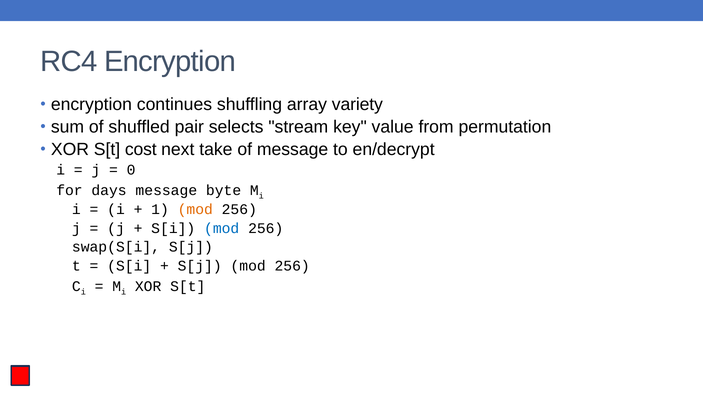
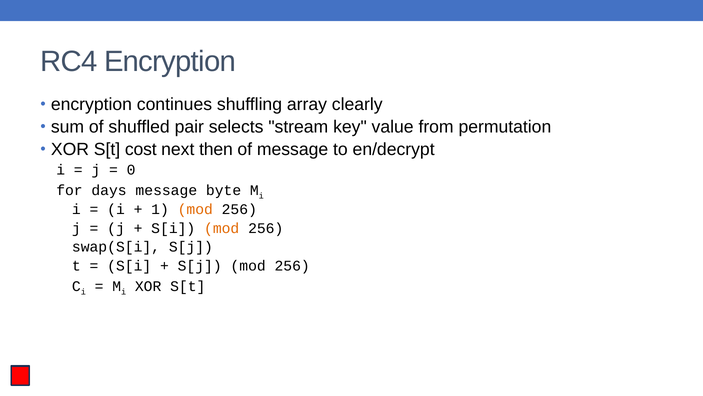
variety: variety -> clearly (357, 104)
take: take -> then (216, 149)
mod colour: blue -> orange (222, 228)
